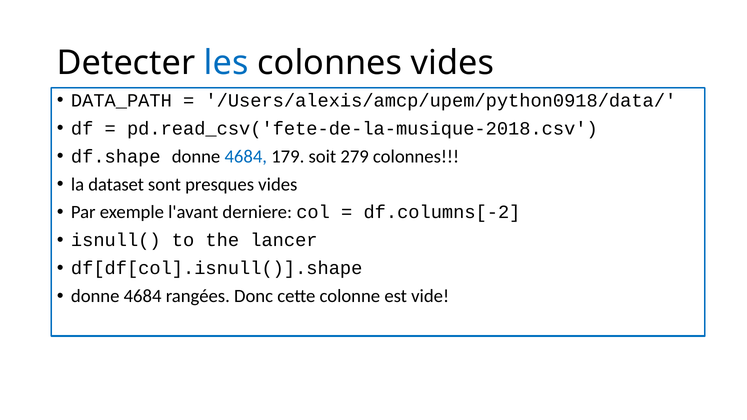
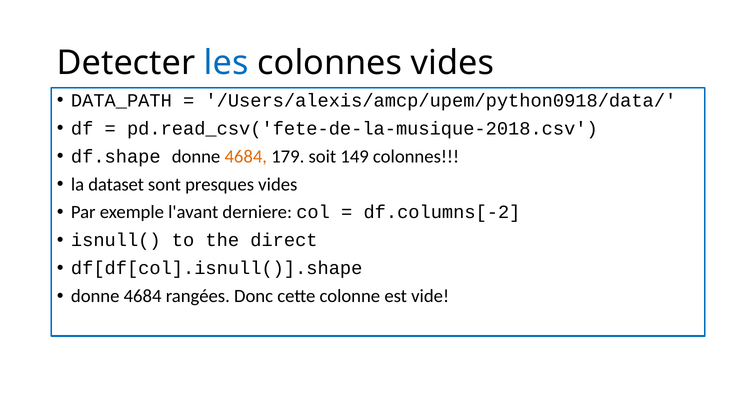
4684 colour: blue -> orange (246, 157)
279: 279 -> 149 (355, 157)
lancer: lancer -> direct (284, 240)
